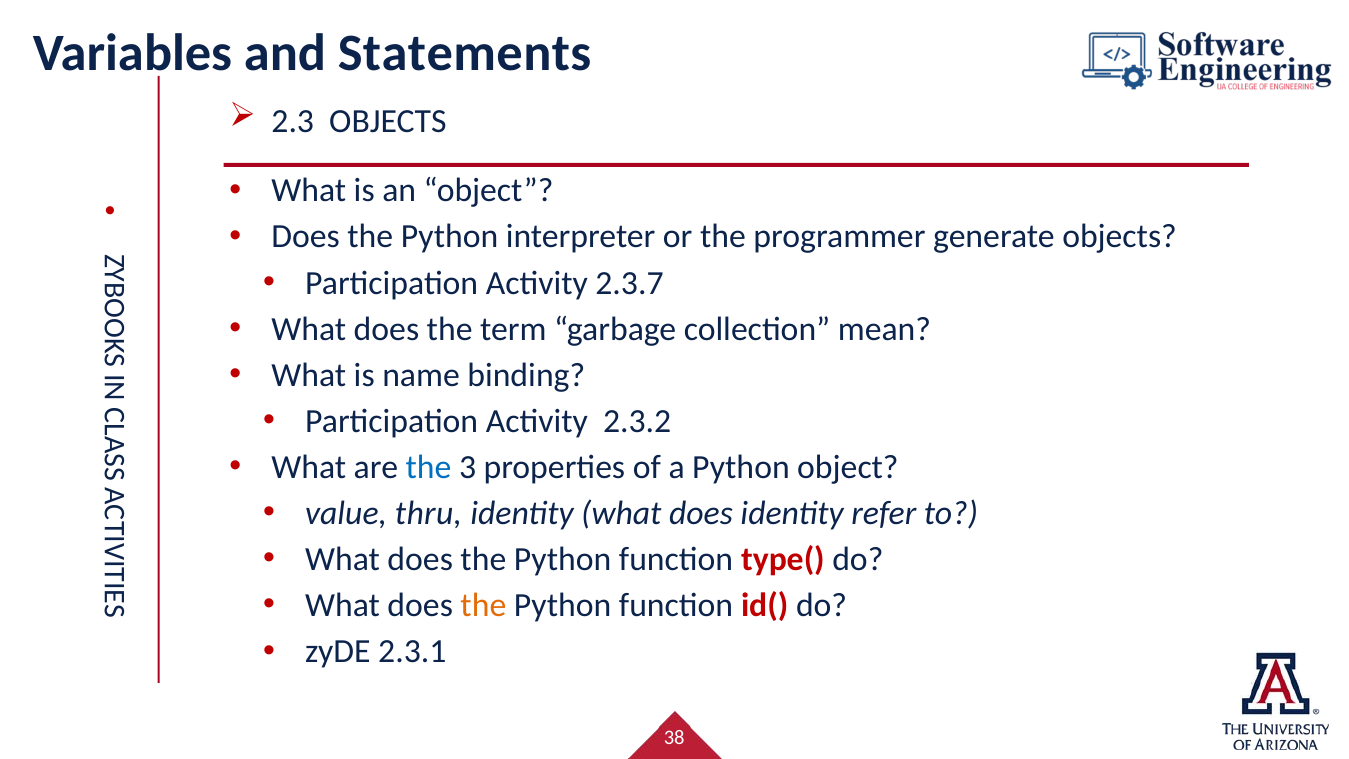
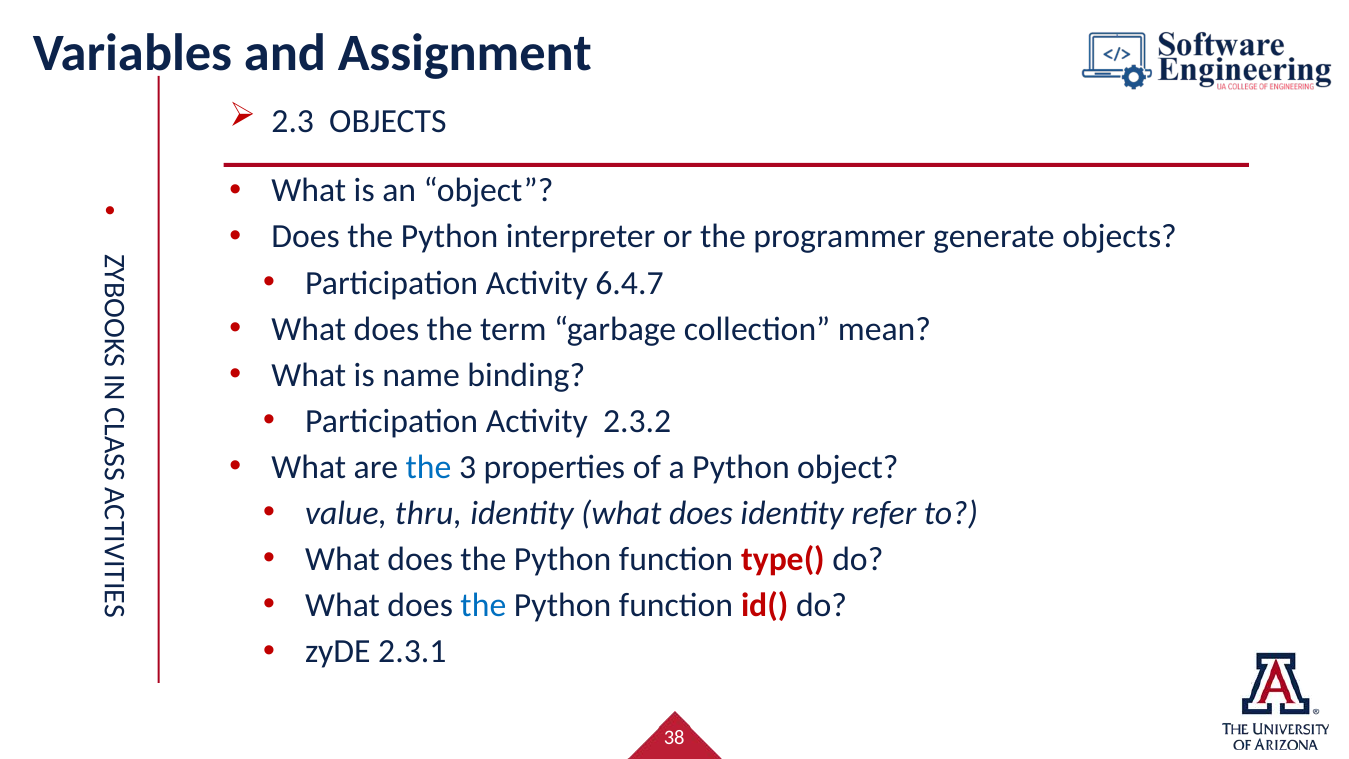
Statements: Statements -> Assignment (465, 53)
2.3.7: 2.3.7 -> 6.4.7 (630, 283)
the colour: orange -> blue (483, 606)
